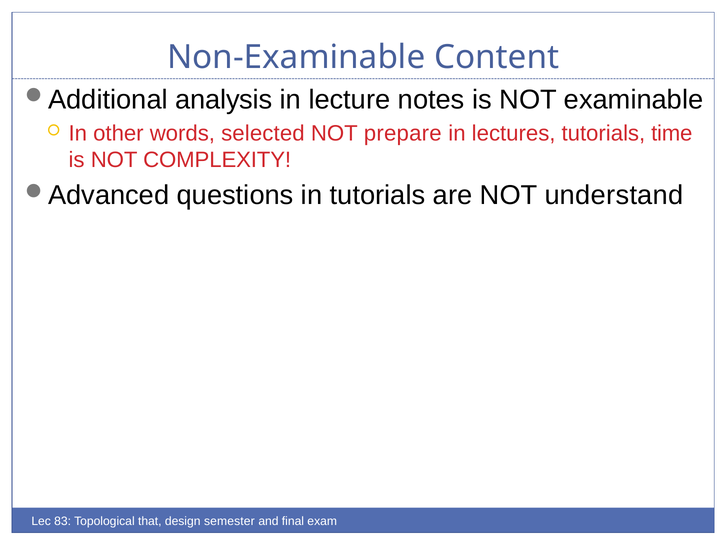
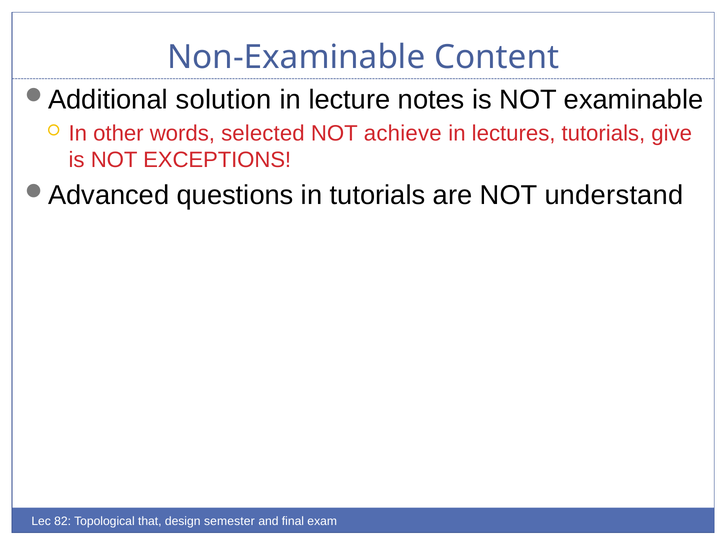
analysis: analysis -> solution (224, 100)
prepare: prepare -> achieve (403, 133)
time: time -> give (672, 133)
COMPLEXITY: COMPLEXITY -> EXCEPTIONS (217, 160)
83: 83 -> 82 (63, 521)
